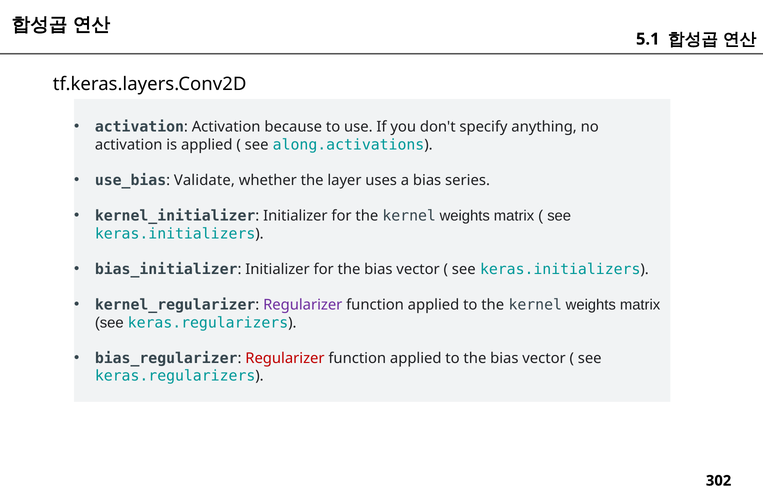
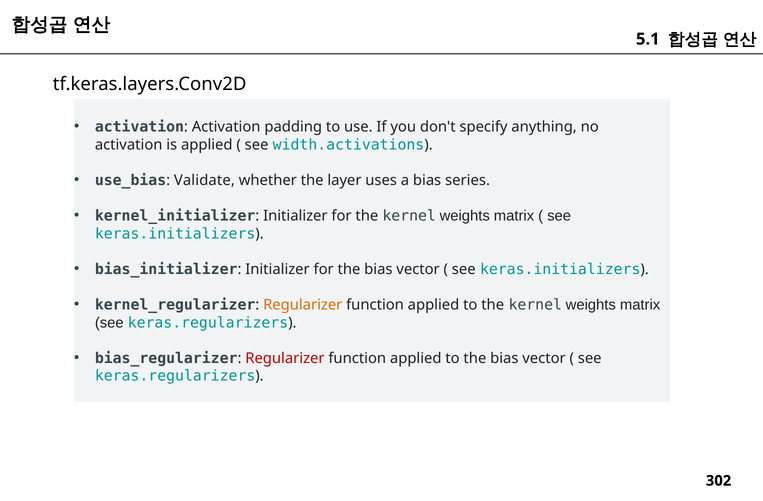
because: because -> padding (293, 127)
along.activations: along.activations -> width.activations (349, 145)
Regularizer colour: purple -> orange (303, 305)
